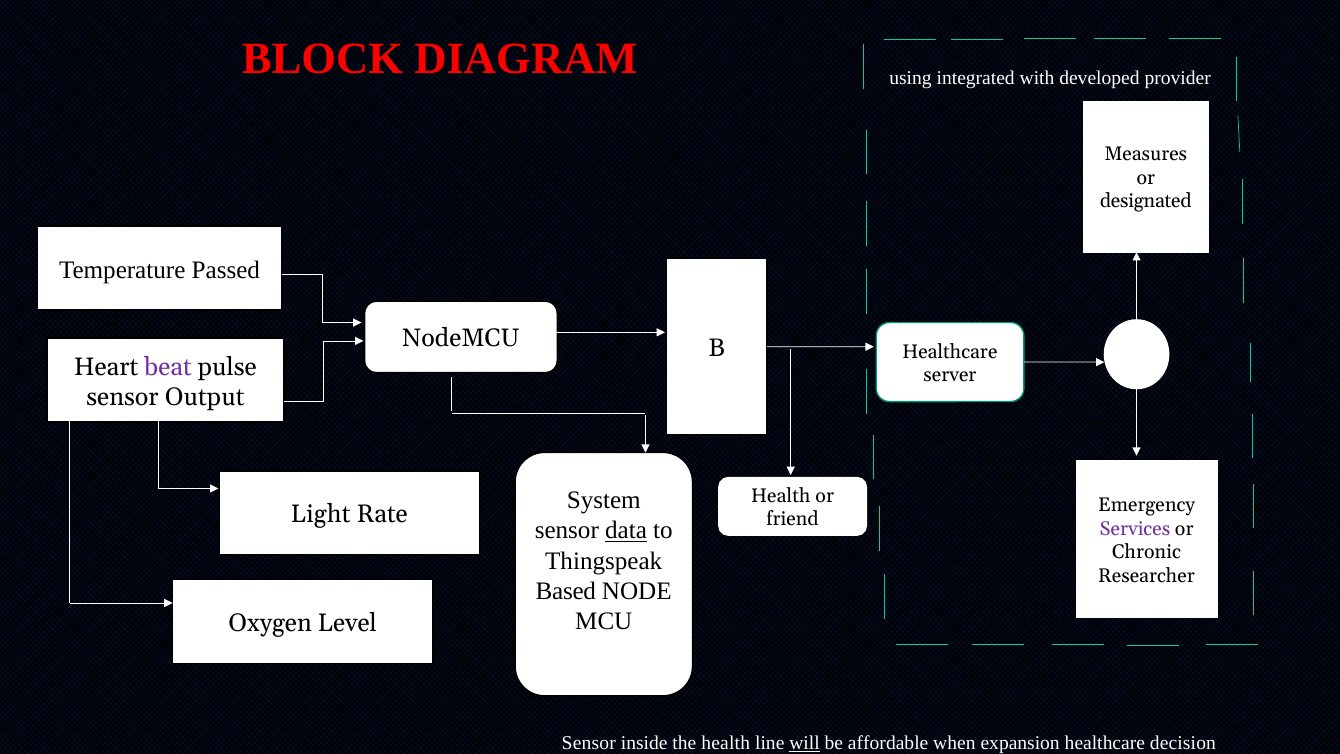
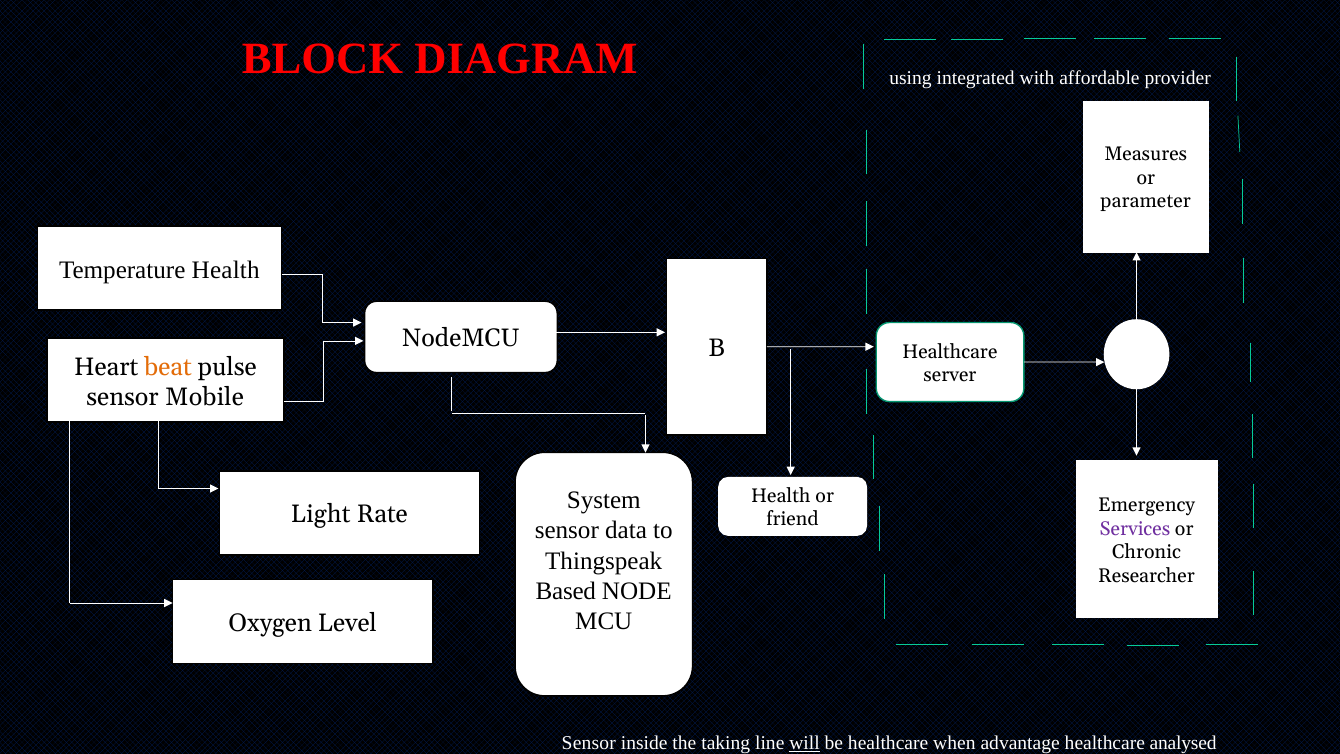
developed: developed -> affordable (1099, 78)
designated: designated -> parameter (1146, 201)
Temperature Passed: Passed -> Health (226, 270)
beat colour: purple -> orange (168, 367)
Output: Output -> Mobile (205, 397)
data underline: present -> none (626, 530)
the health: health -> taking (726, 743)
be affordable: affordable -> healthcare (888, 743)
expansion: expansion -> advantage (1020, 743)
decision: decision -> analysed (1183, 743)
